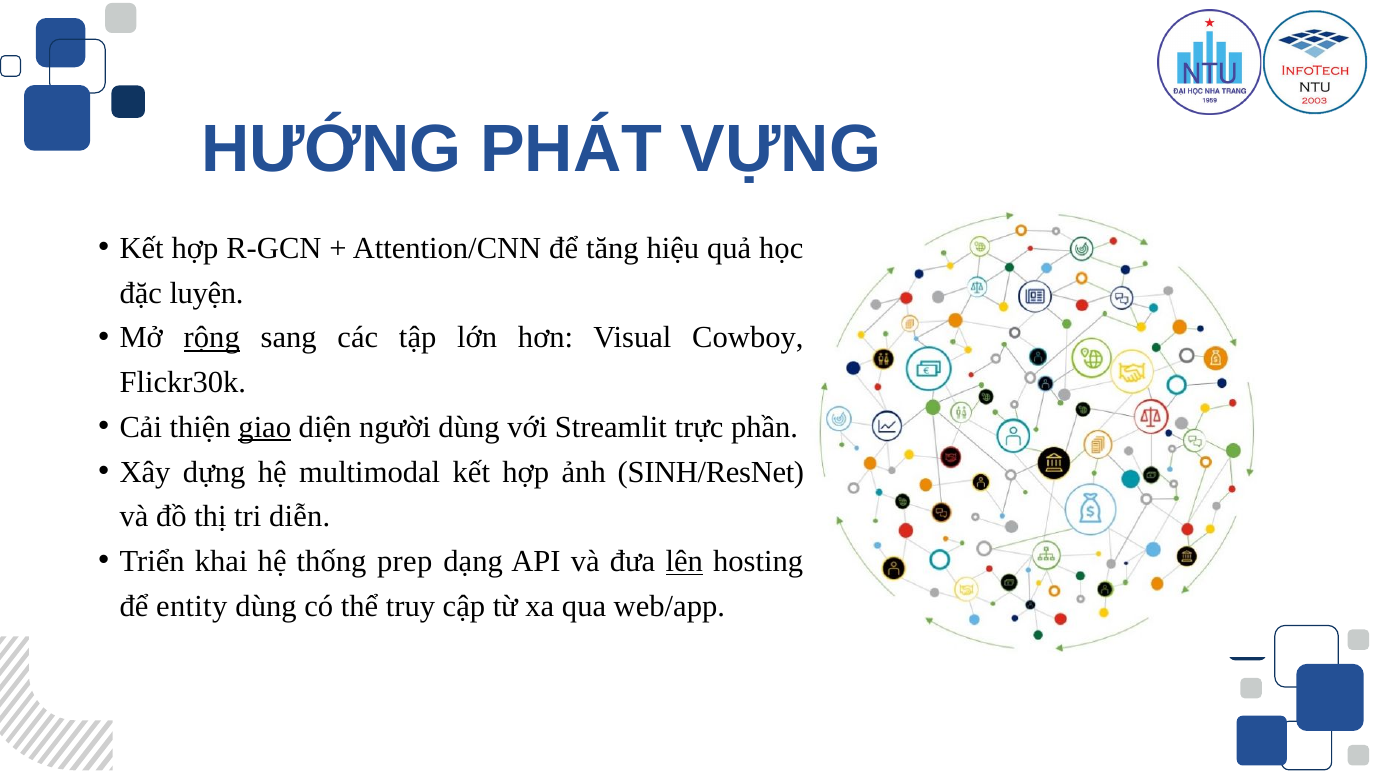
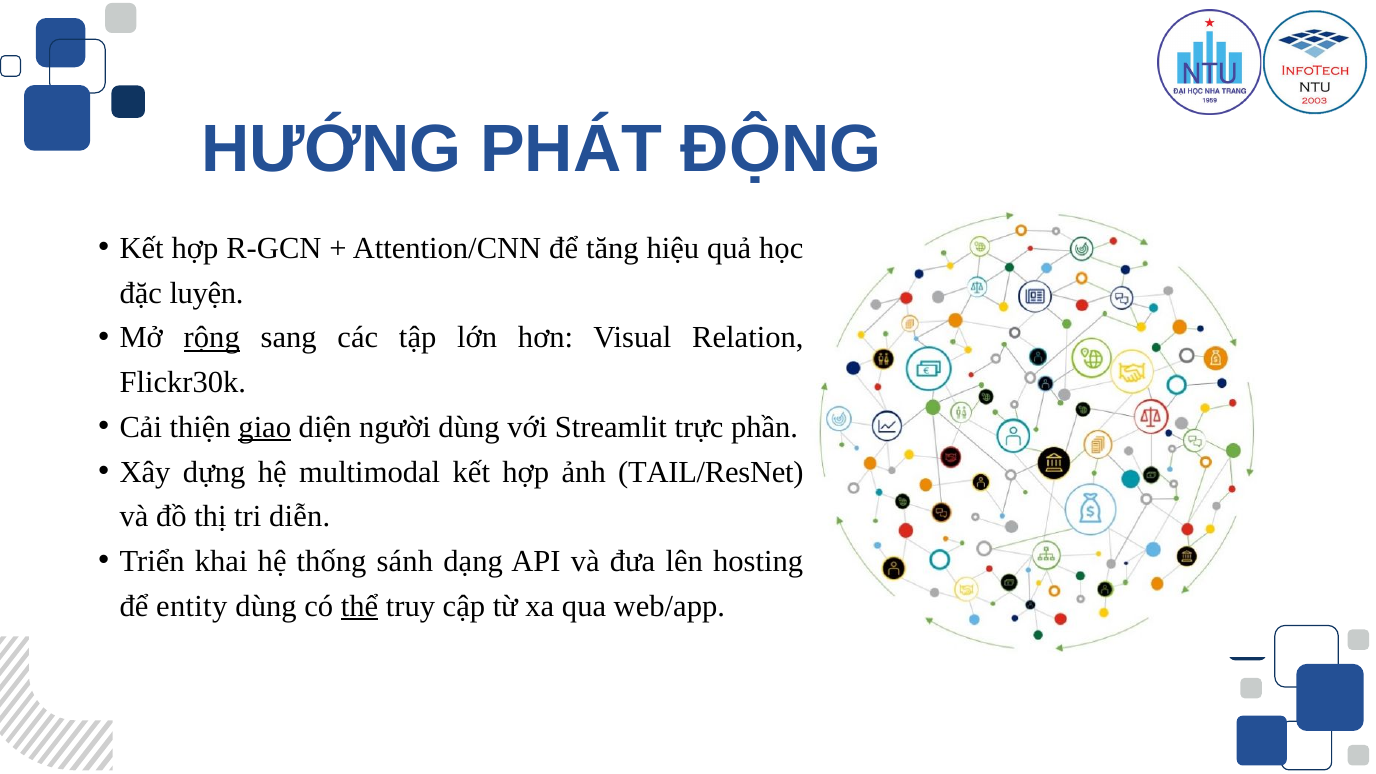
VỰNG: VỰNG -> ĐỘNG (781, 149)
Cowboy: Cowboy -> Relation (748, 338)
SINH/ResNet: SINH/ResNet -> TAIL/ResNet (711, 472)
prep: prep -> sánh (405, 561)
lên underline: present -> none (684, 561)
thể underline: none -> present (359, 606)
